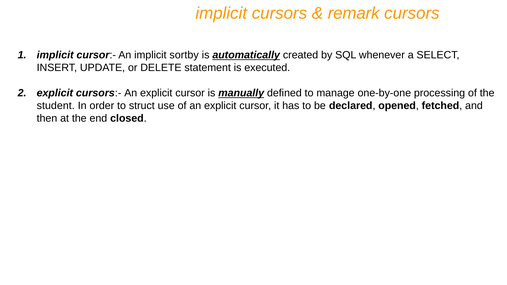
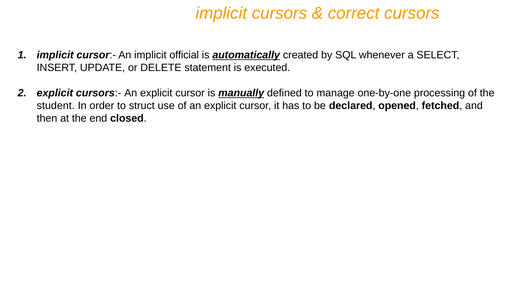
remark: remark -> correct (354, 13)
sortby: sortby -> official (184, 55)
